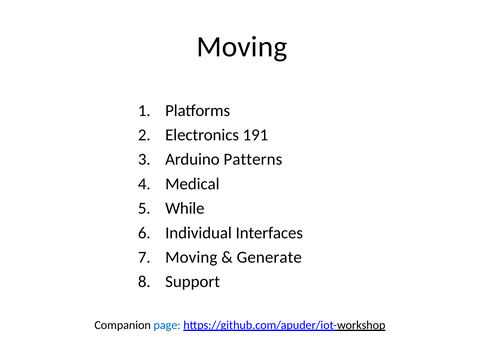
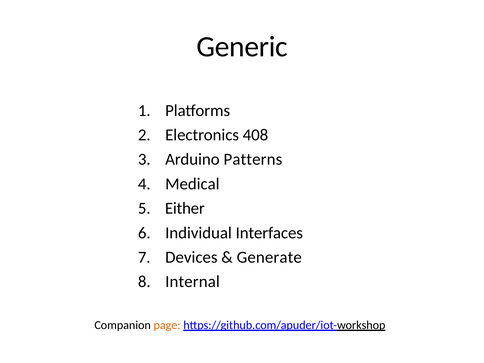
Moving: Moving -> Generic (242, 47)
191: 191 -> 408 (255, 135)
While: While -> Either (185, 208)
Moving: Moving -> Devices (191, 257)
Support: Support -> Internal (193, 282)
page colour: blue -> orange (167, 325)
